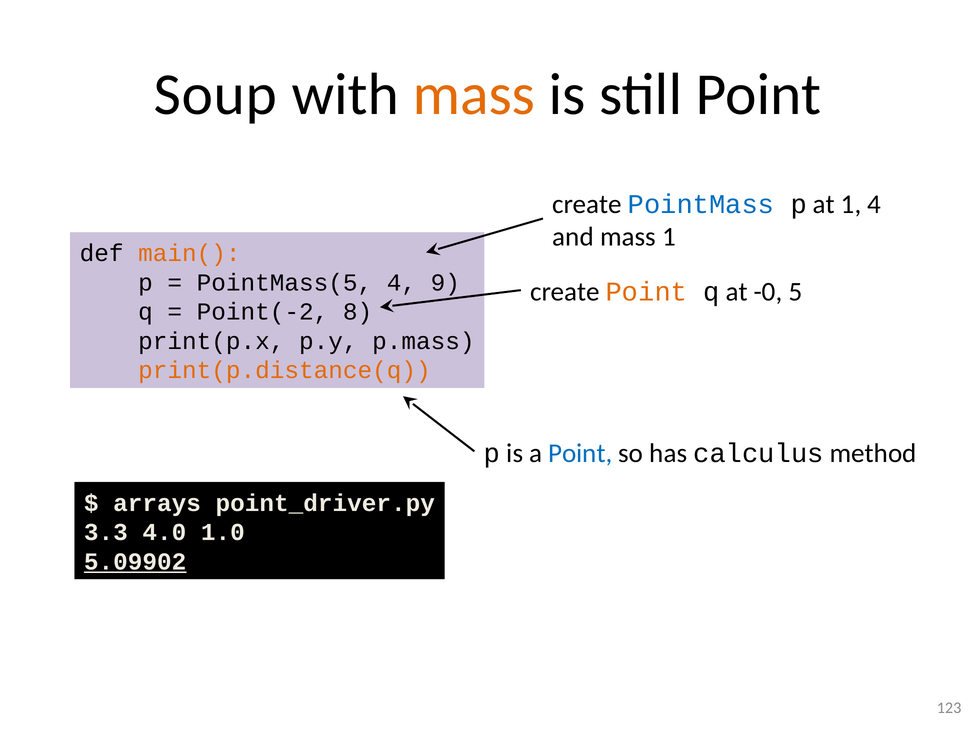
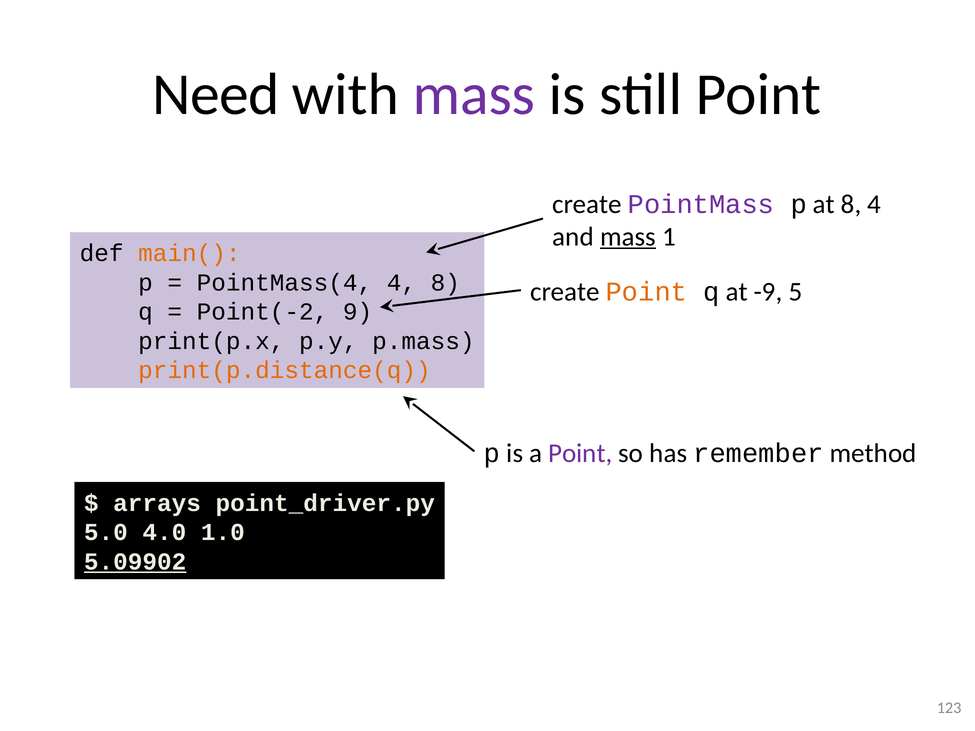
Soup: Soup -> Need (216, 94)
mass colour: orange -> purple (474, 94)
PointMass colour: blue -> purple (701, 204)
at 1: 1 -> 8 (851, 204)
mass underline: none -> present (628, 237)
PointMass(5: PointMass(5 -> PointMass(4 (284, 283)
4 9: 9 -> 8 (445, 283)
-0: -0 -> -9 (768, 292)
8: 8 -> 9 (358, 312)
Point colour: blue -> purple (580, 453)
calculus: calculus -> remember (758, 453)
3.3: 3.3 -> 5.0 (106, 533)
